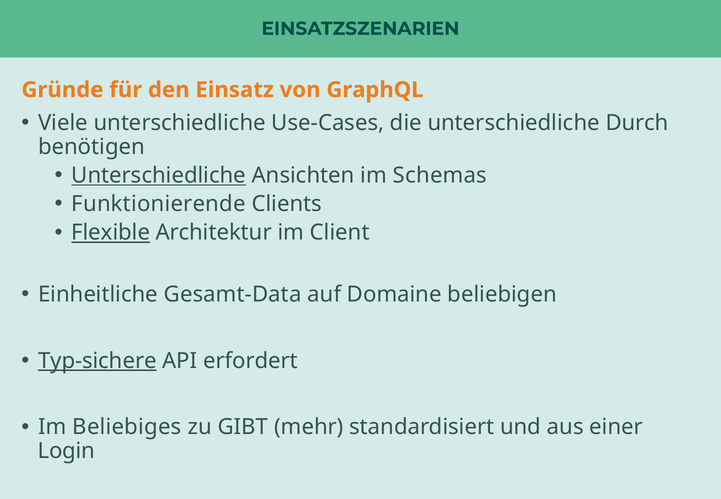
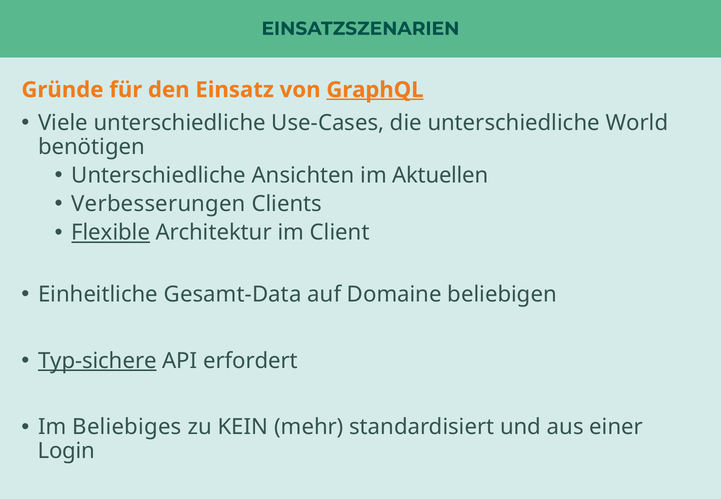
GraphQL underline: none -> present (375, 90)
Durch: Durch -> World (637, 123)
Unterschiedliche underline: present -> none (159, 176)
Schemas: Schemas -> Aktuellen (440, 176)
Funktionierende: Funktionierende -> Verbesserungen (159, 204)
GIBT: GIBT -> KEIN (243, 427)
